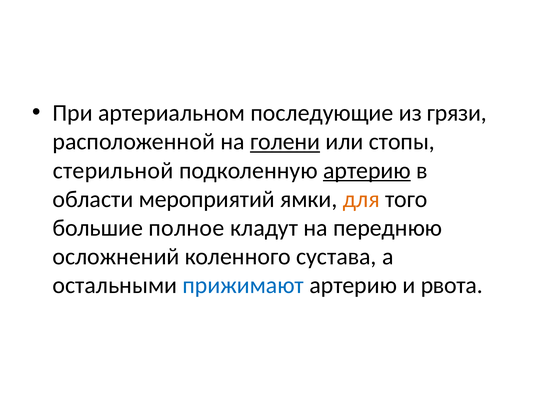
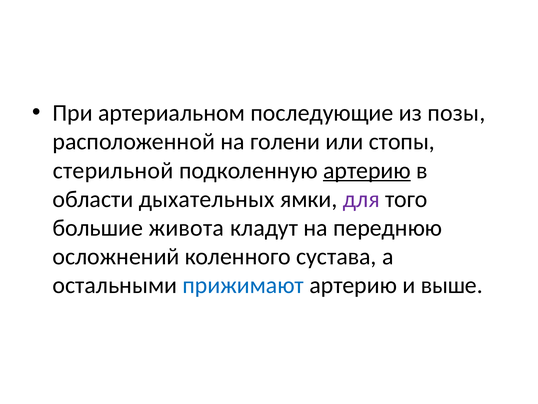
грязи: грязи -> позы (456, 113)
голени underline: present -> none (285, 142)
мероприятий: мероприятий -> дыхательных (207, 199)
для colour: orange -> purple (361, 199)
полное: полное -> живота (186, 228)
рвота: рвота -> выше (452, 285)
